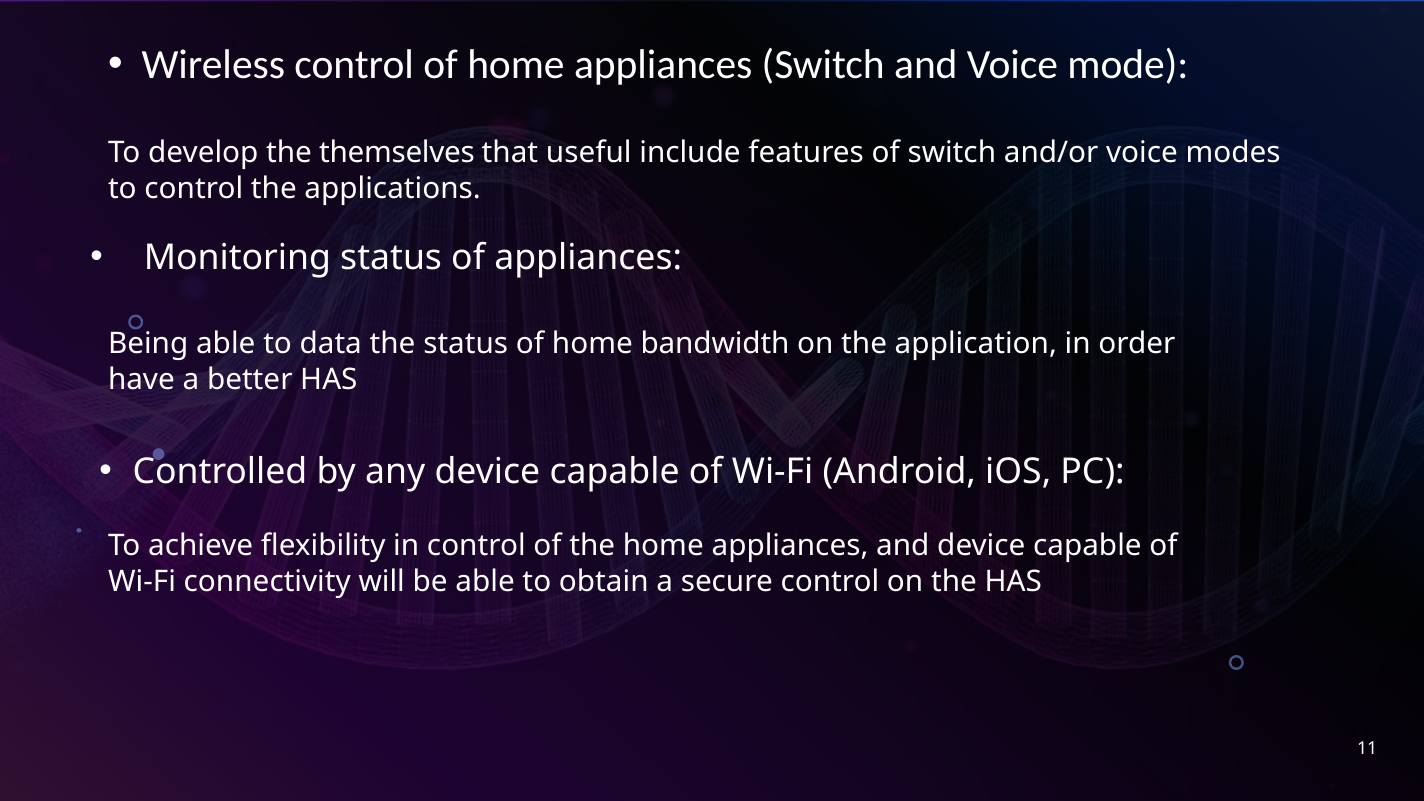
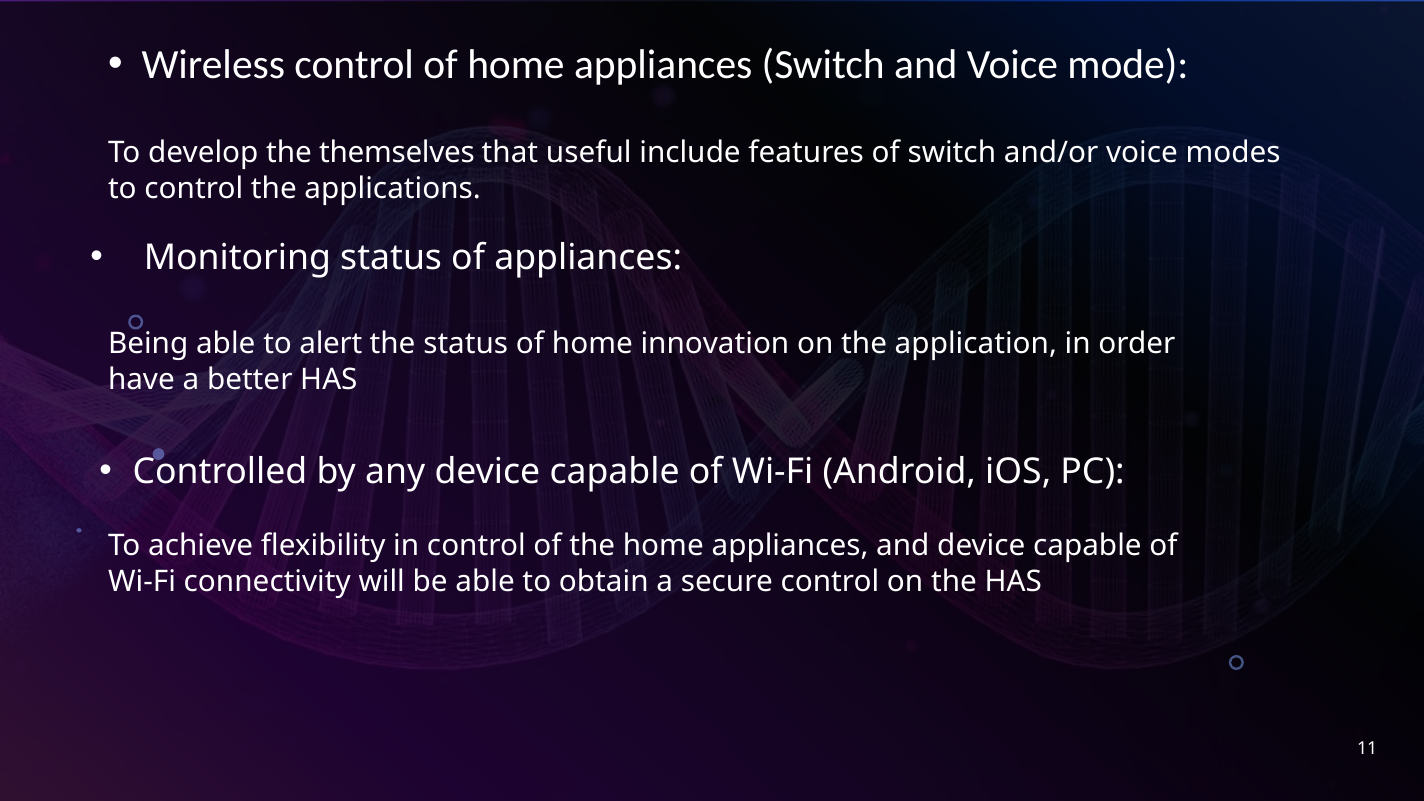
data: data -> alert (331, 344)
bandwidth: bandwidth -> innovation (715, 344)
